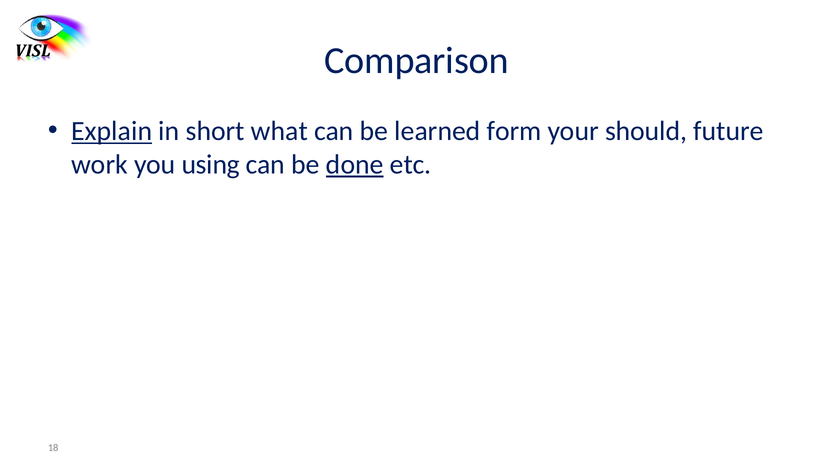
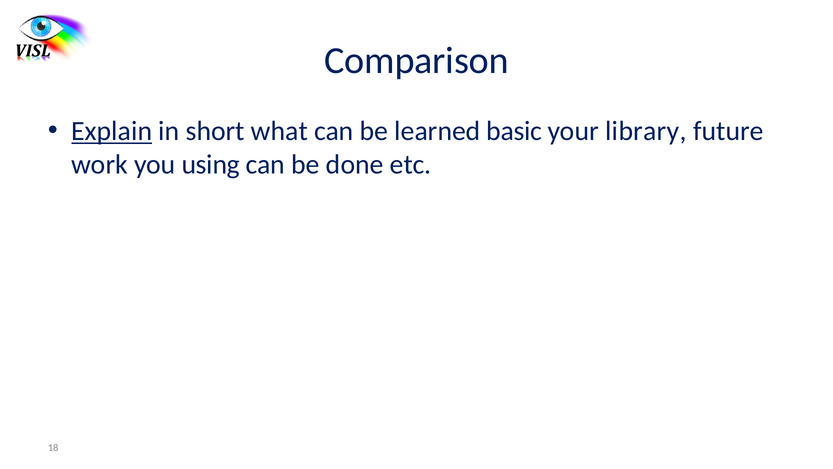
form: form -> basic (514, 131)
should: should -> library (646, 131)
done underline: present -> none (355, 164)
